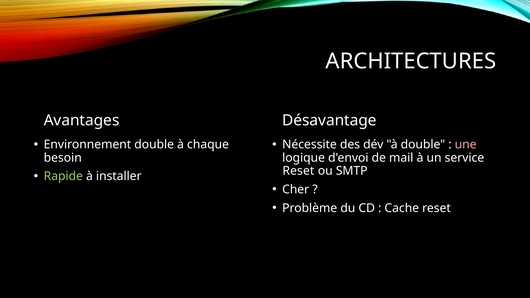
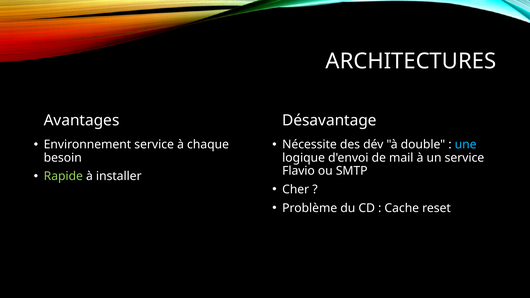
Environnement double: double -> service (154, 145)
une colour: pink -> light blue (466, 145)
Reset: Reset -> Flavio (298, 171)
